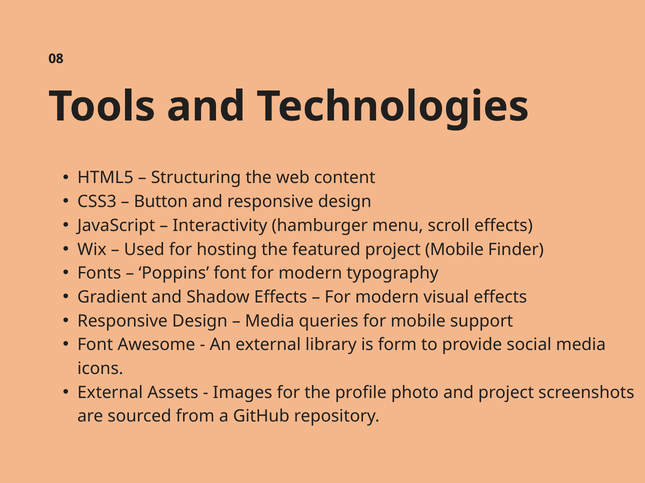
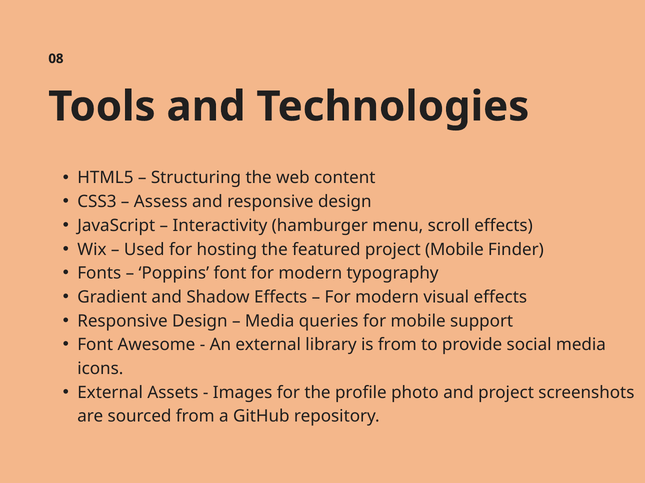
Button: Button -> Assess (161, 202)
is form: form -> from (397, 345)
